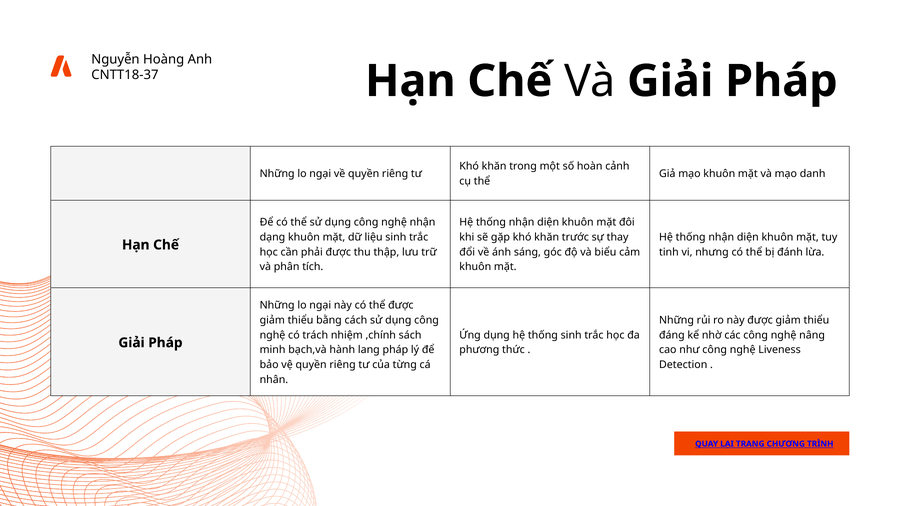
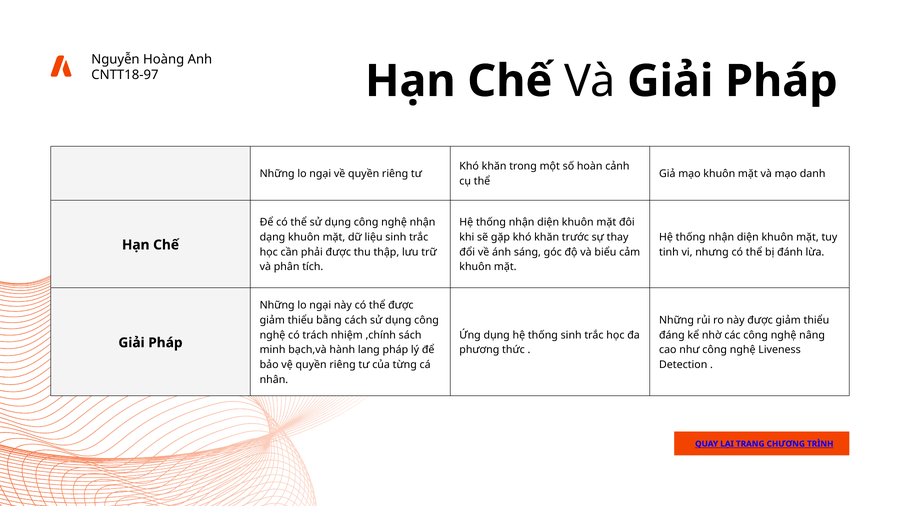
CNTT18-37: CNTT18-37 -> CNTT18-97 (125, 75)
